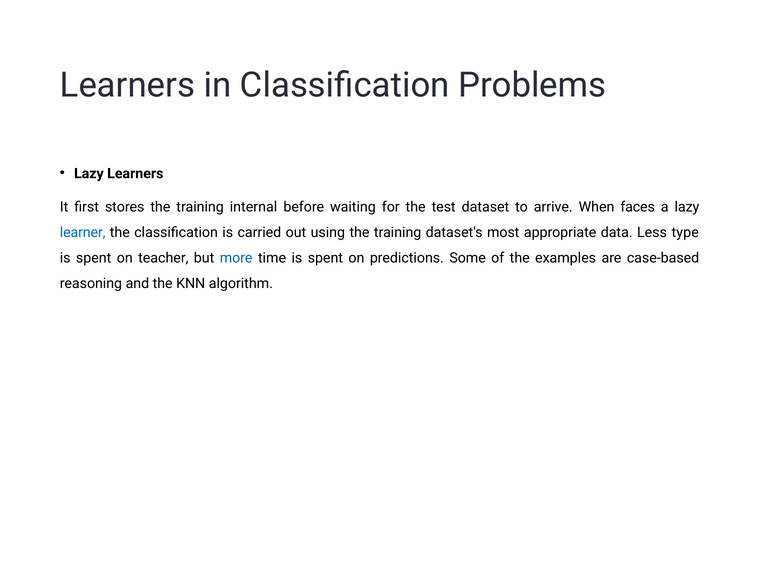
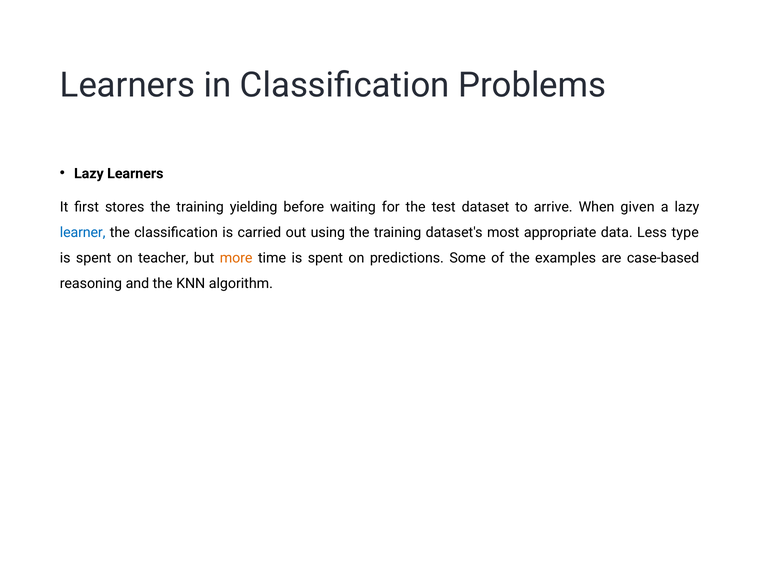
internal: internal -> yielding (254, 207)
faces: faces -> given (638, 207)
more colour: blue -> orange (236, 258)
